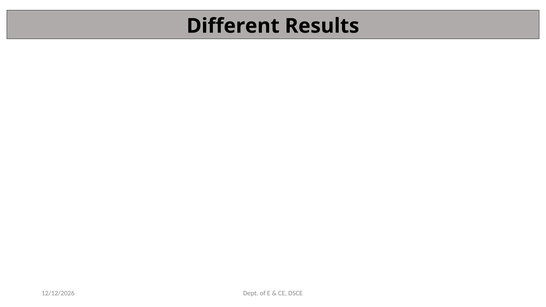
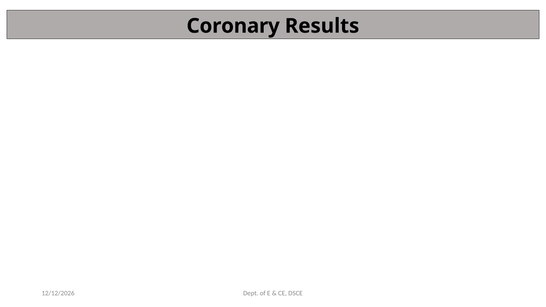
Different: Different -> Coronary (233, 26)
